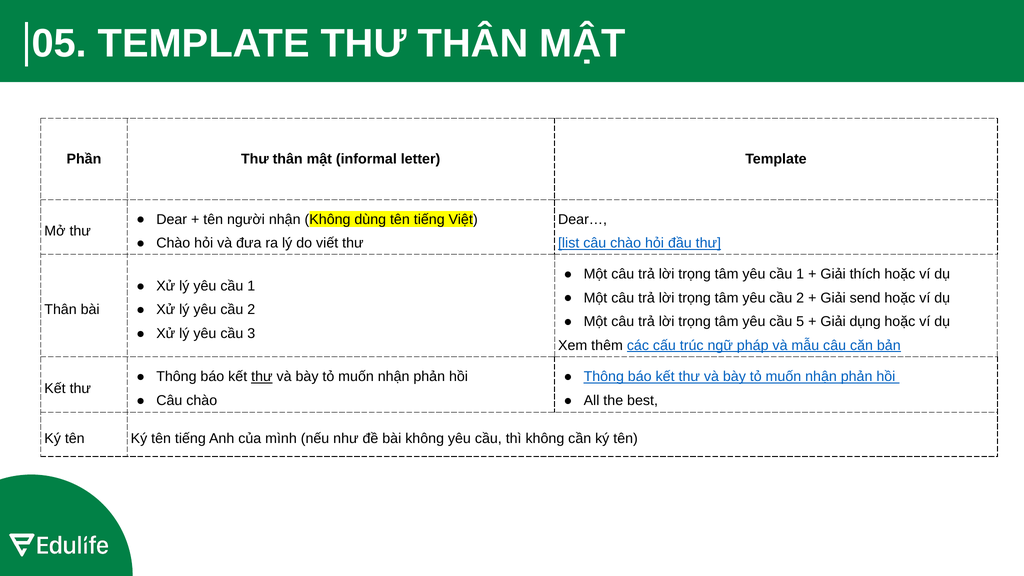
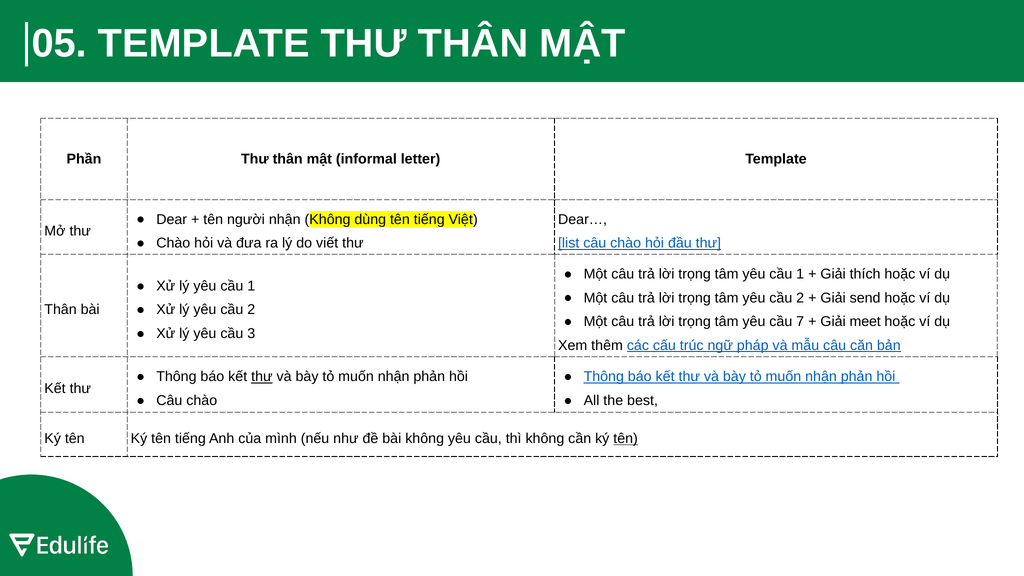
5: 5 -> 7 (800, 322)
dụng: dụng -> meet (865, 322)
tên underline: none -> present (626, 439)
